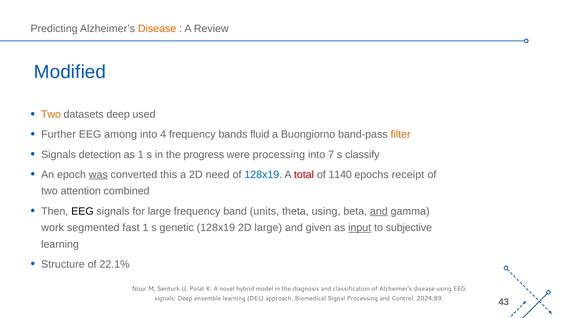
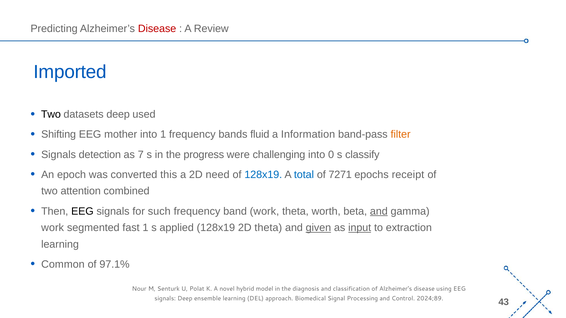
Disease colour: orange -> red (157, 29)
Modified: Modified -> Imported (70, 72)
Two colour: orange -> black (51, 115)
Further: Further -> Shifting (59, 135)
among: among -> mother (121, 135)
into 4: 4 -> 1 (163, 135)
Buongiorno: Buongiorno -> Information (308, 135)
as 1: 1 -> 7 (141, 155)
were processing: processing -> challenging (279, 155)
7: 7 -> 0 (331, 155)
was underline: present -> none (98, 175)
total colour: red -> blue (304, 175)
1140: 1140 -> 7271 (340, 175)
for large: large -> such (159, 211)
band units: units -> work (264, 211)
theta using: using -> worth (326, 211)
genetic: genetic -> applied (177, 228)
2D large: large -> theta (268, 228)
given underline: none -> present (318, 228)
subjective: subjective -> extraction (409, 228)
Structure: Structure -> Common (63, 265)
22.1%: 22.1% -> 97.1% (115, 265)
